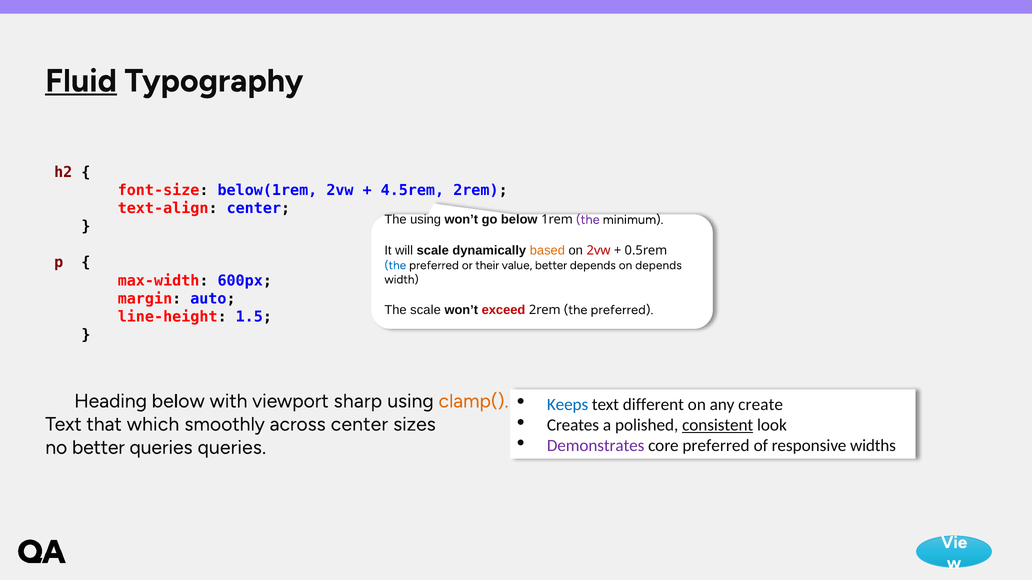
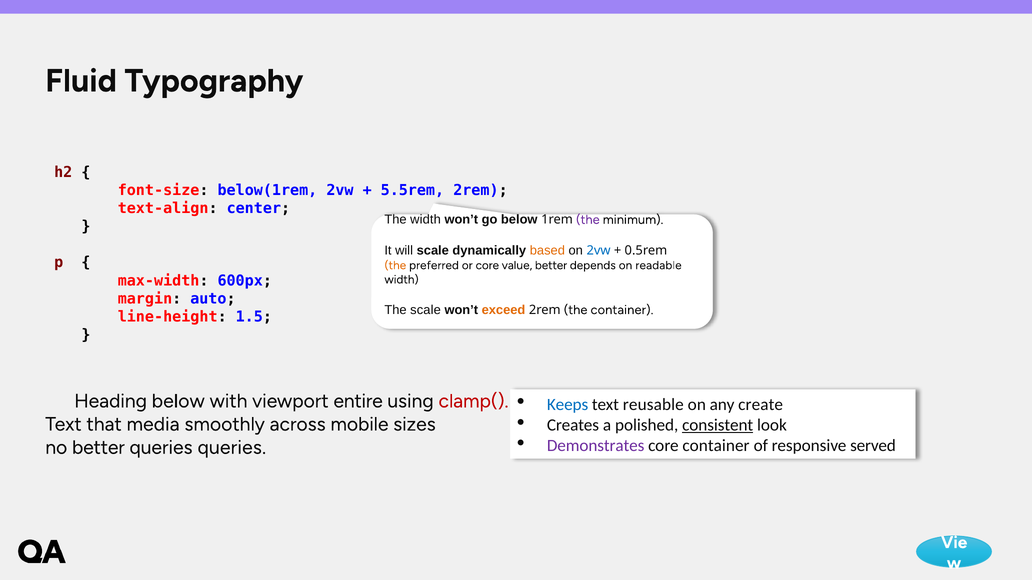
Fluid underline: present -> none (81, 81)
4.5rem: 4.5rem -> 5.5rem (412, 190)
The using: using -> width (426, 220)
2vw colour: red -> blue (599, 251)
the colour: blue -> orange (395, 266)
or their: their -> core (487, 266)
on depends: depends -> readable (658, 266)
exceed colour: red -> orange (503, 310)
2rem the preferred: preferred -> container (622, 310)
sharp: sharp -> entire (358, 401)
clamp( colour: orange -> red (474, 401)
different: different -> reusable (653, 405)
which: which -> media (153, 425)
across center: center -> mobile (359, 425)
core preferred: preferred -> container (716, 446)
widths: widths -> served (873, 446)
